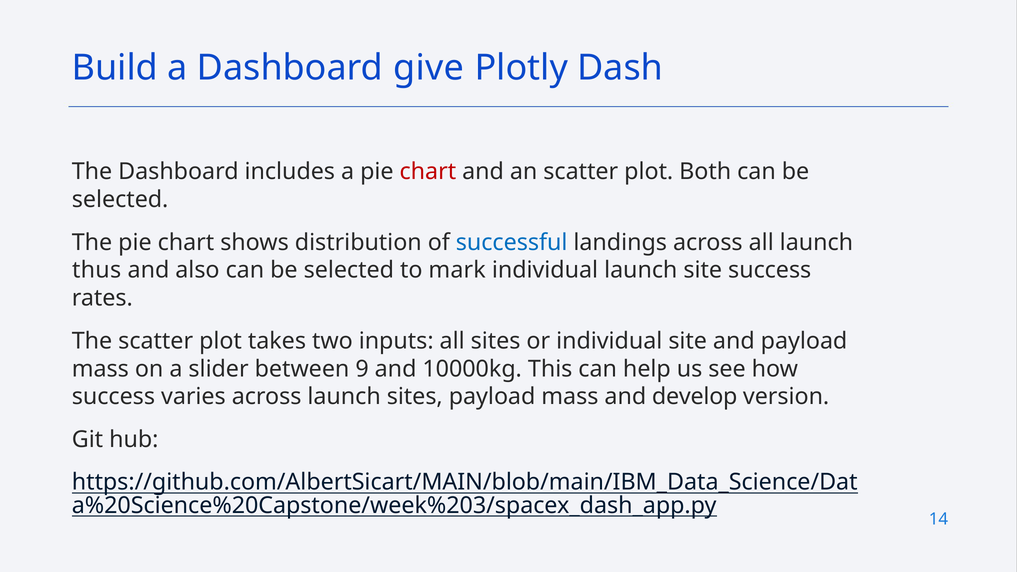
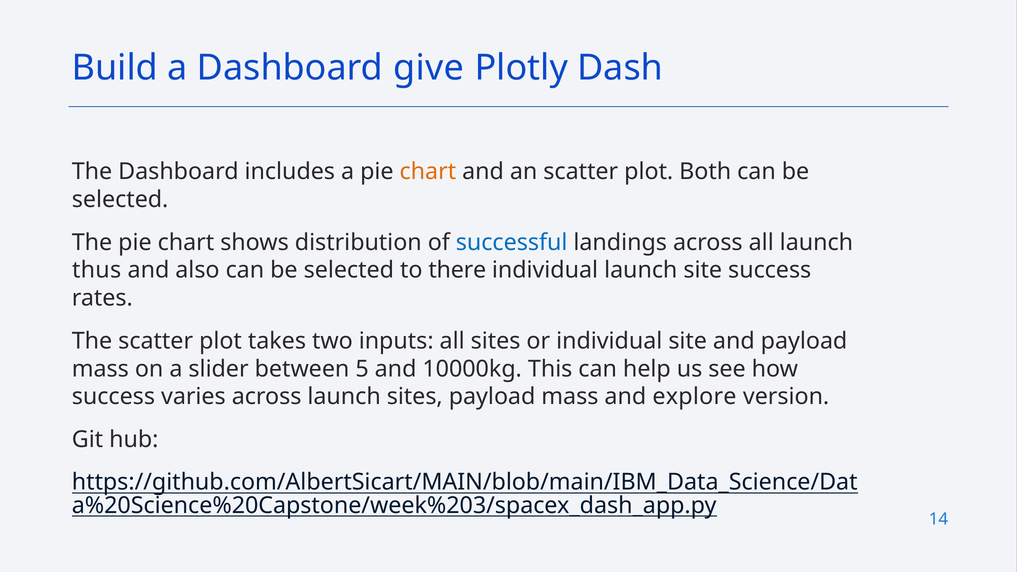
chart colour: red -> orange (428, 172)
mark: mark -> there (457, 270)
9: 9 -> 5 (362, 369)
develop: develop -> explore (694, 397)
